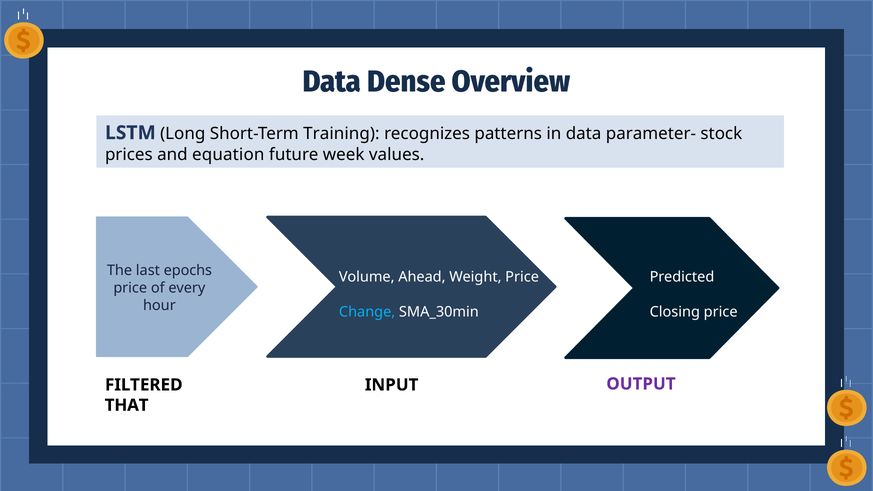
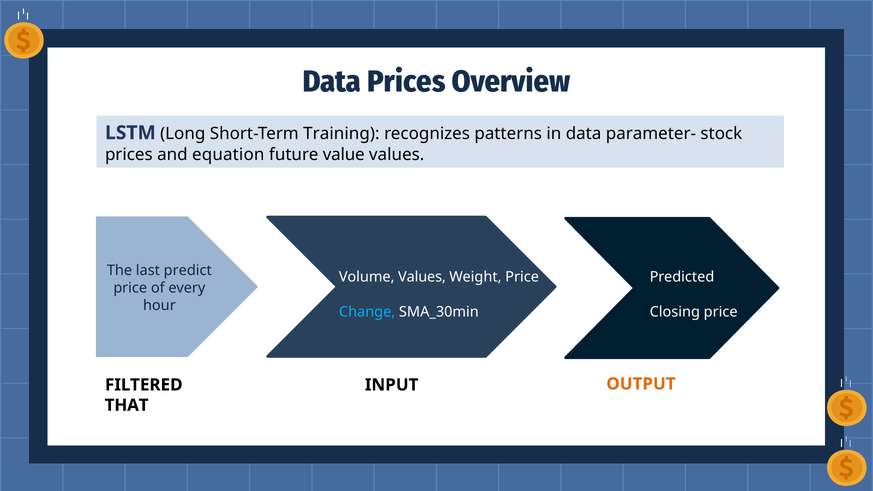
Data Dense: Dense -> Prices (406, 82)
week: week -> value (344, 154)
epochs: epochs -> predict (188, 270)
Volume Ahead: Ahead -> Values (422, 277)
OUTPUT colour: purple -> orange (641, 384)
